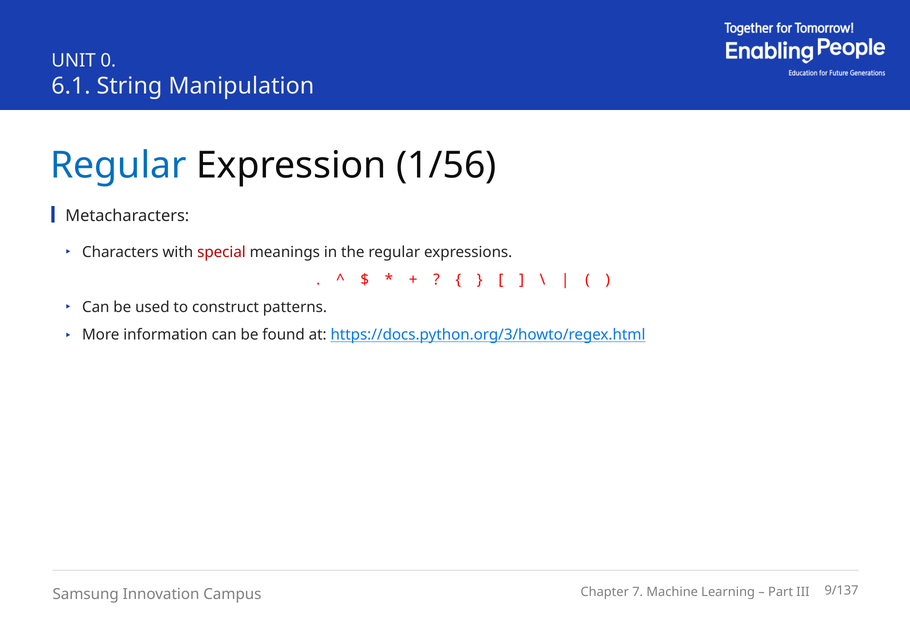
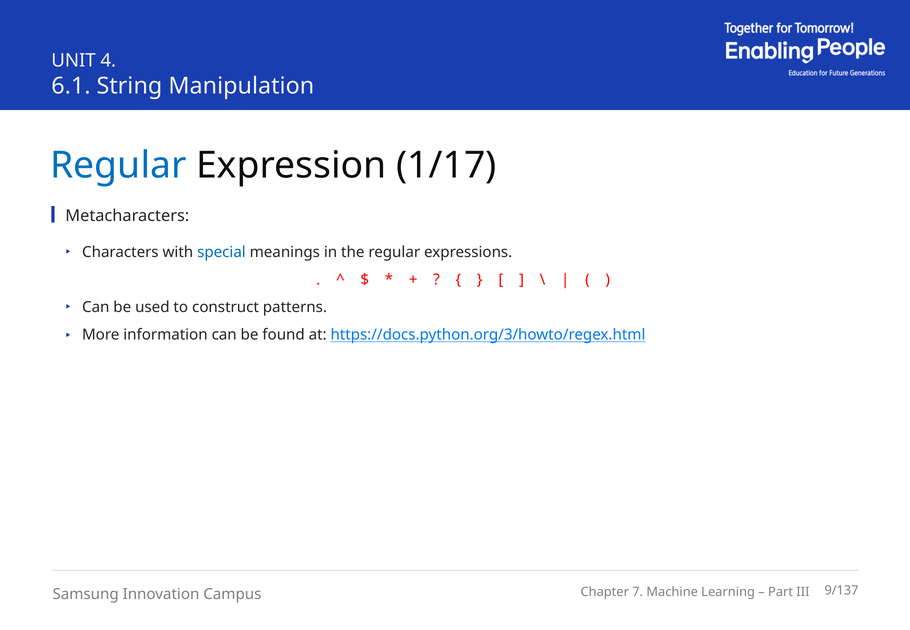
0: 0 -> 4 (108, 61)
1/56: 1/56 -> 1/17 (446, 165)
special colour: red -> blue (221, 252)
